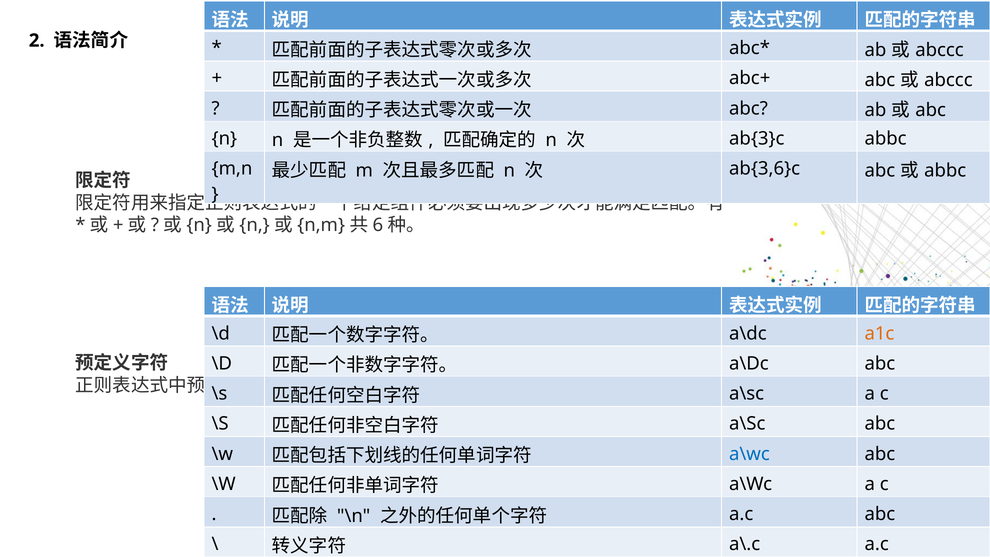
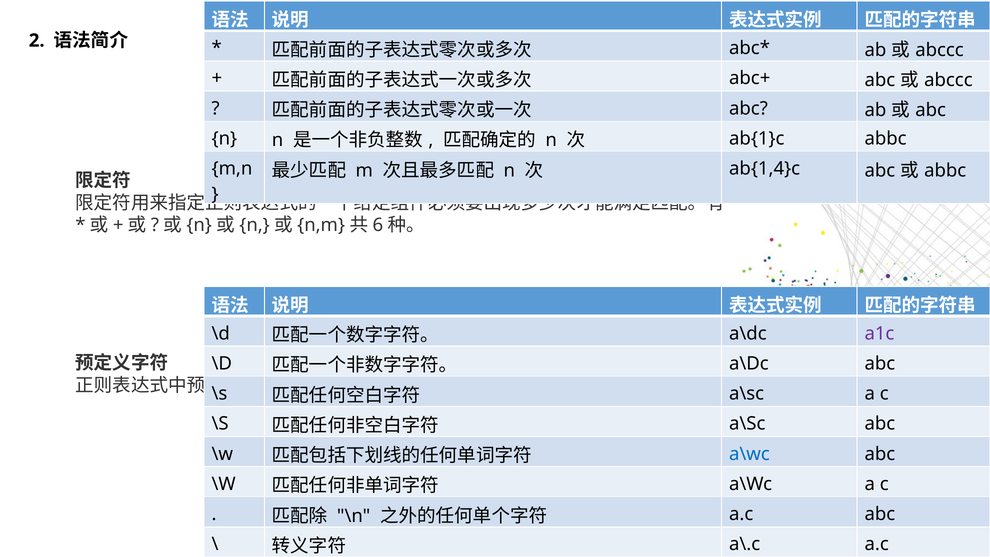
ab{3}c: ab{3}c -> ab{1}c (757, 139)
ab{3,6}c: ab{3,6}c -> ab{1,4}c (765, 169)
a1c colour: orange -> purple (879, 333)
